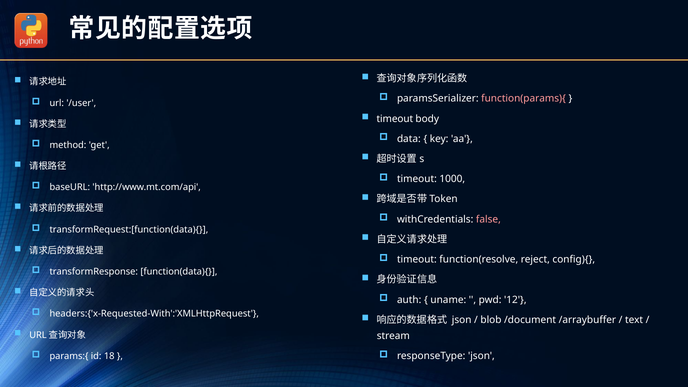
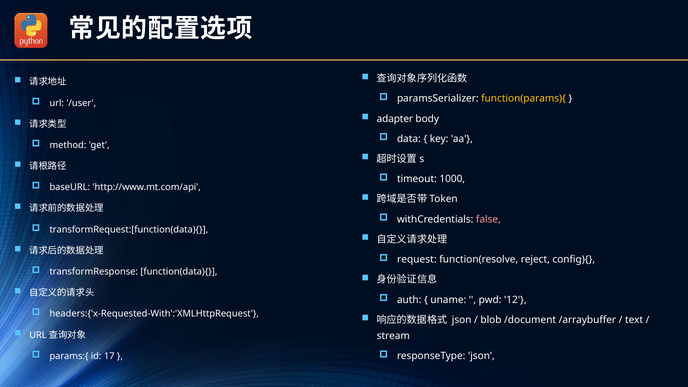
function(params){ colour: pink -> yellow (524, 99)
timeout: timeout -> adapter (395, 119)
timeout: timeout -> request (417, 259)
18: 18 -> 17 (109, 356)
